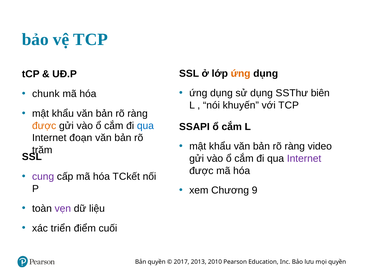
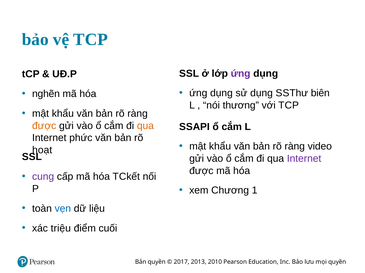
ứng colour: orange -> purple (241, 74)
chunk: chunk -> nghẽn (46, 94)
khuyến: khuyến -> thương (241, 106)
qua colour: blue -> orange (145, 126)
đoạn: đoạn -> phức (81, 138)
trăm: trăm -> hoạt (42, 150)
9: 9 -> 1 (255, 191)
vẹn colour: purple -> blue (63, 209)
triển: triển -> triệu (61, 229)
